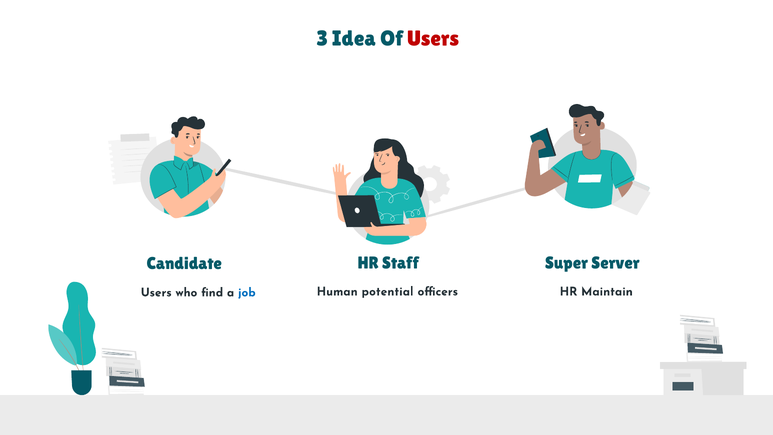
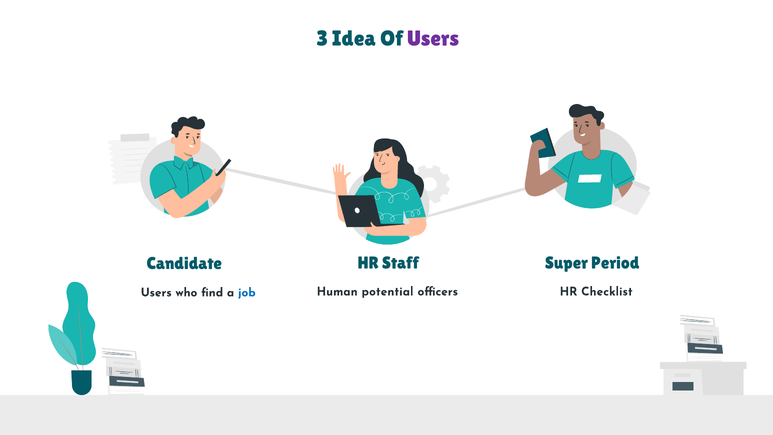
Users colour: red -> purple (433, 39)
Server: Server -> Period (615, 263)
Maintain: Maintain -> Checklist (607, 291)
